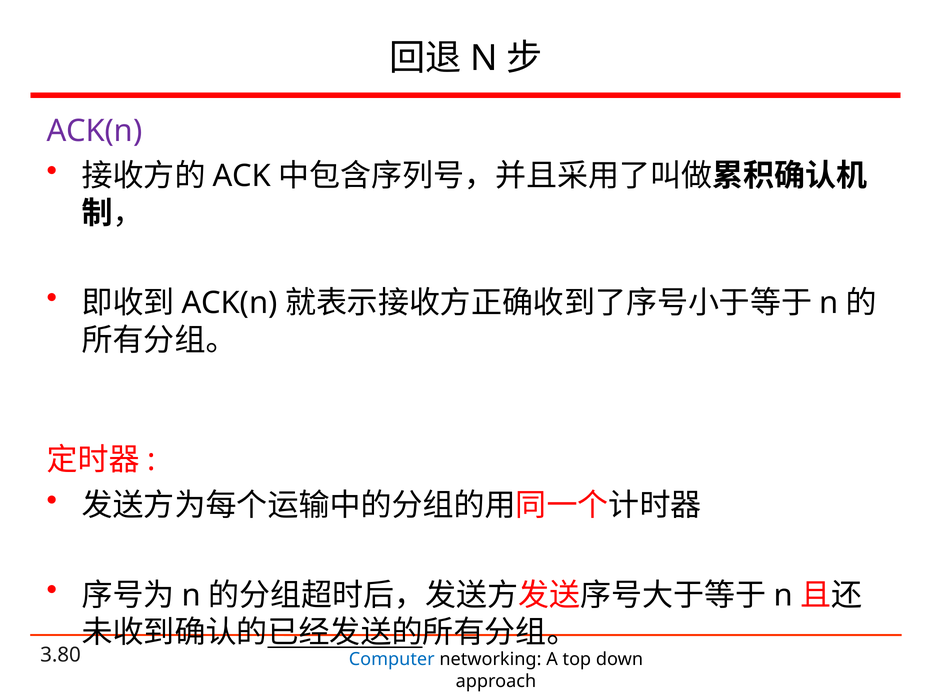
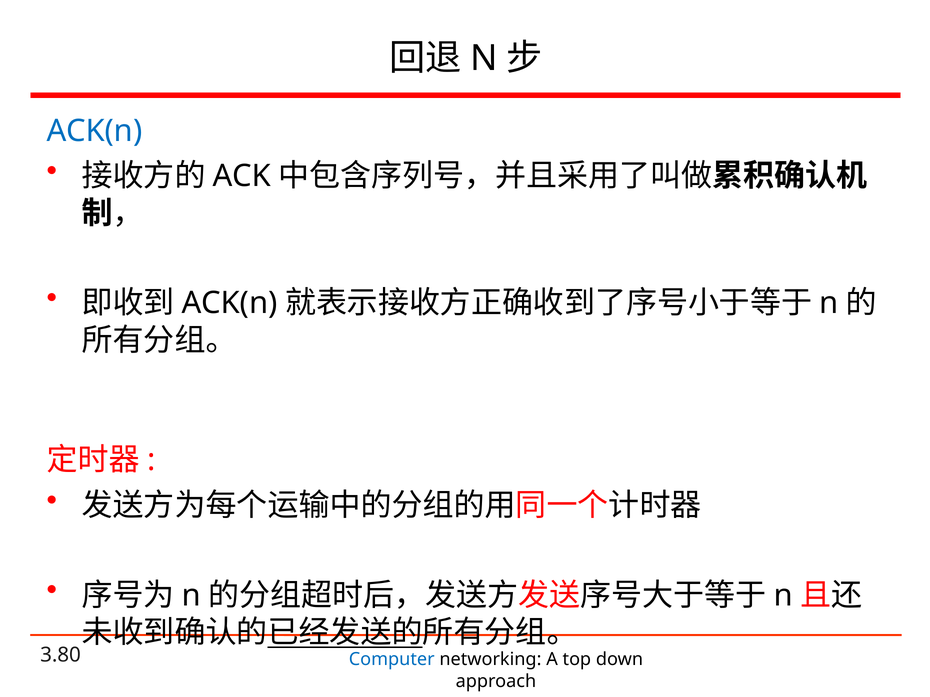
ACK(n colour: purple -> blue (94, 131)
